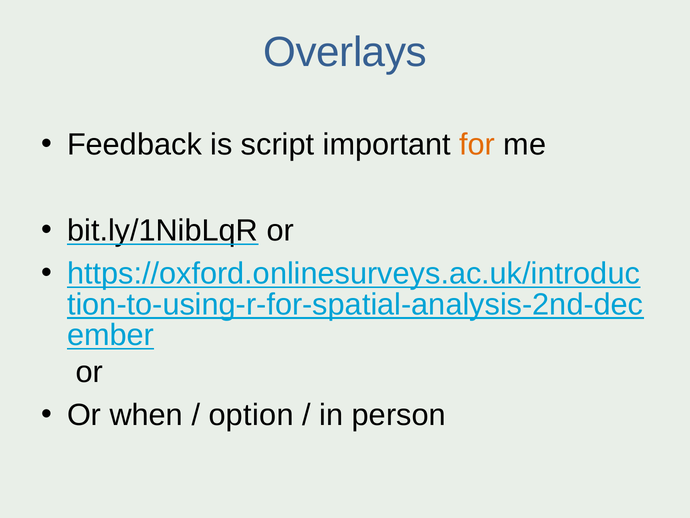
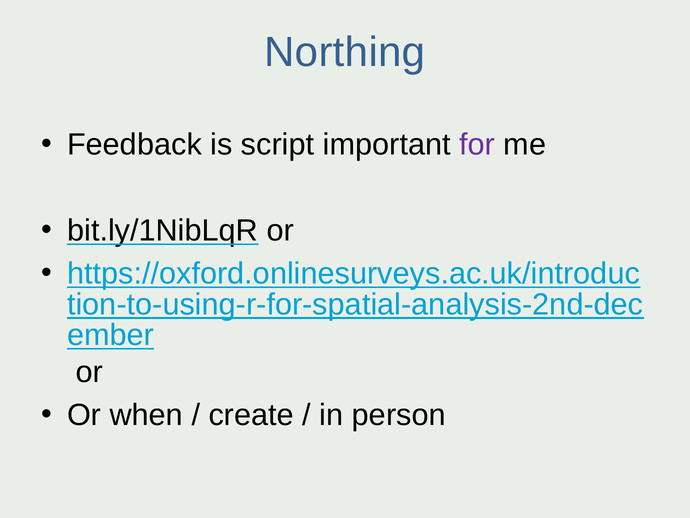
Overlays: Overlays -> Northing (345, 52)
for colour: orange -> purple (477, 145)
option: option -> create (251, 415)
